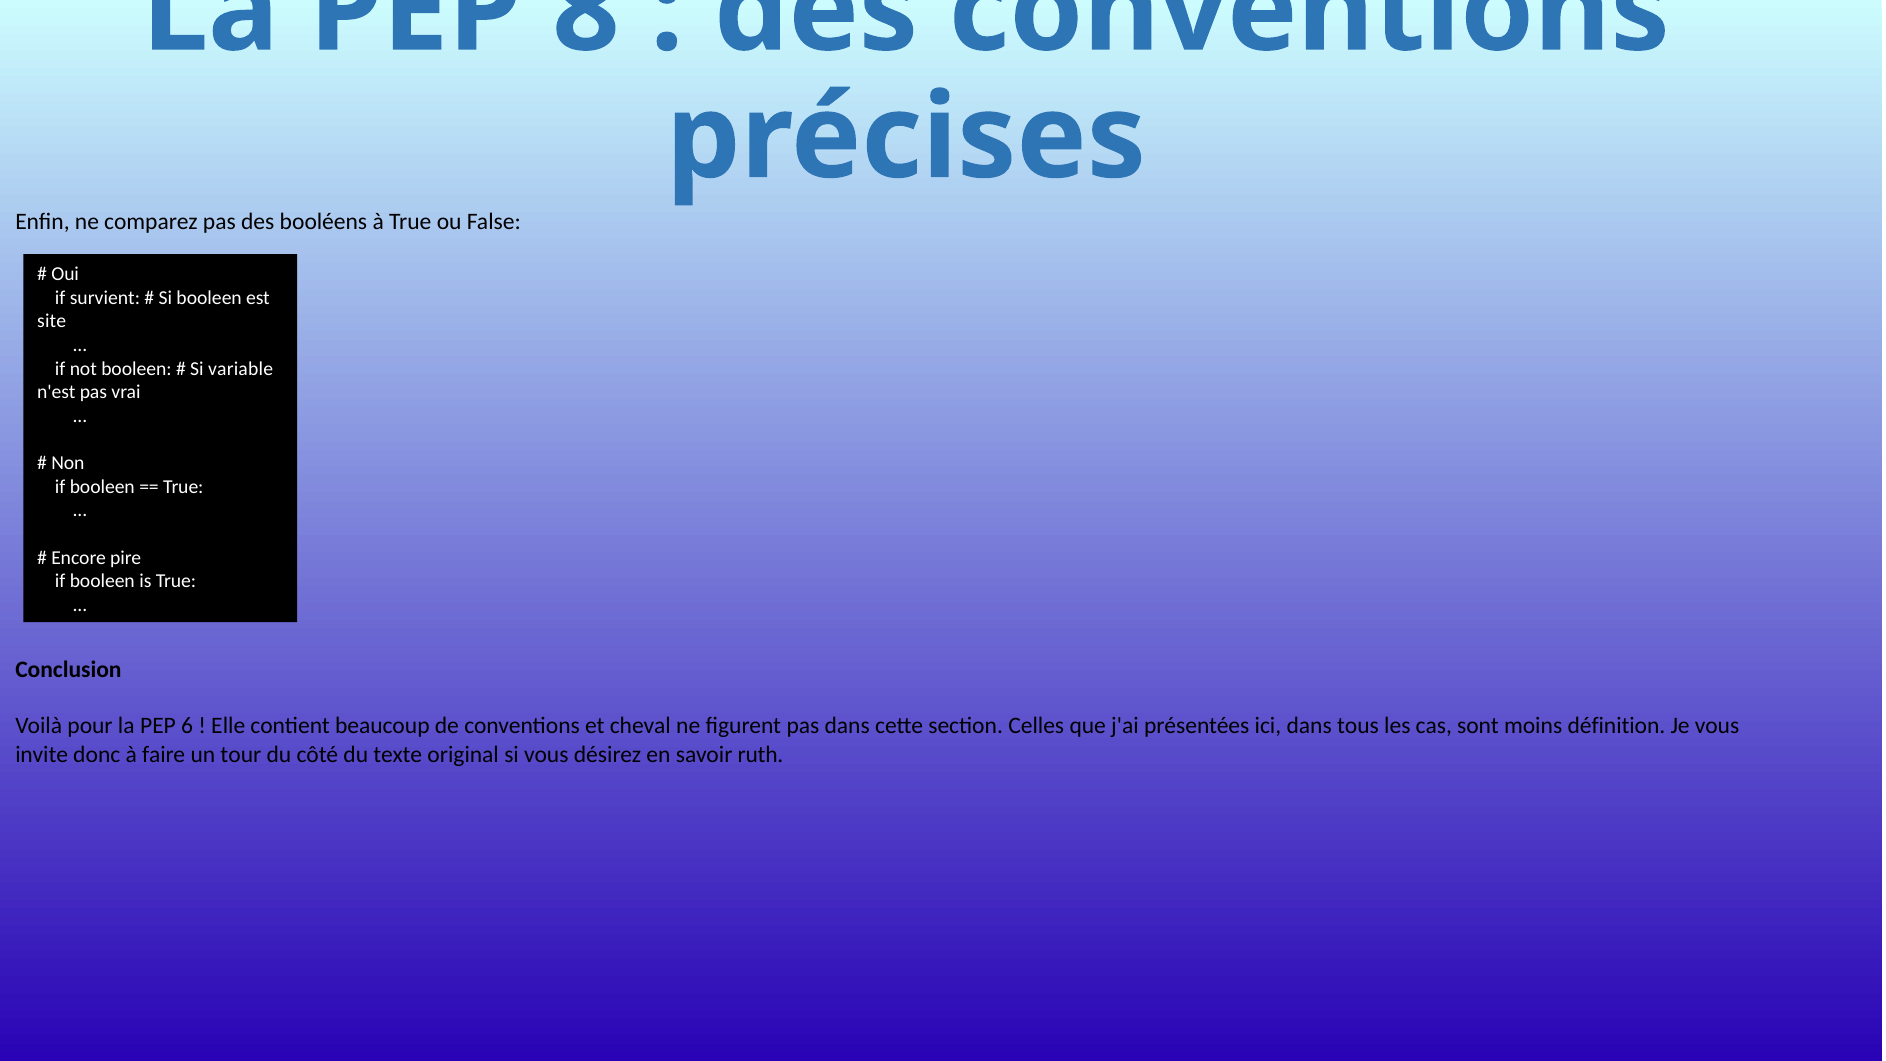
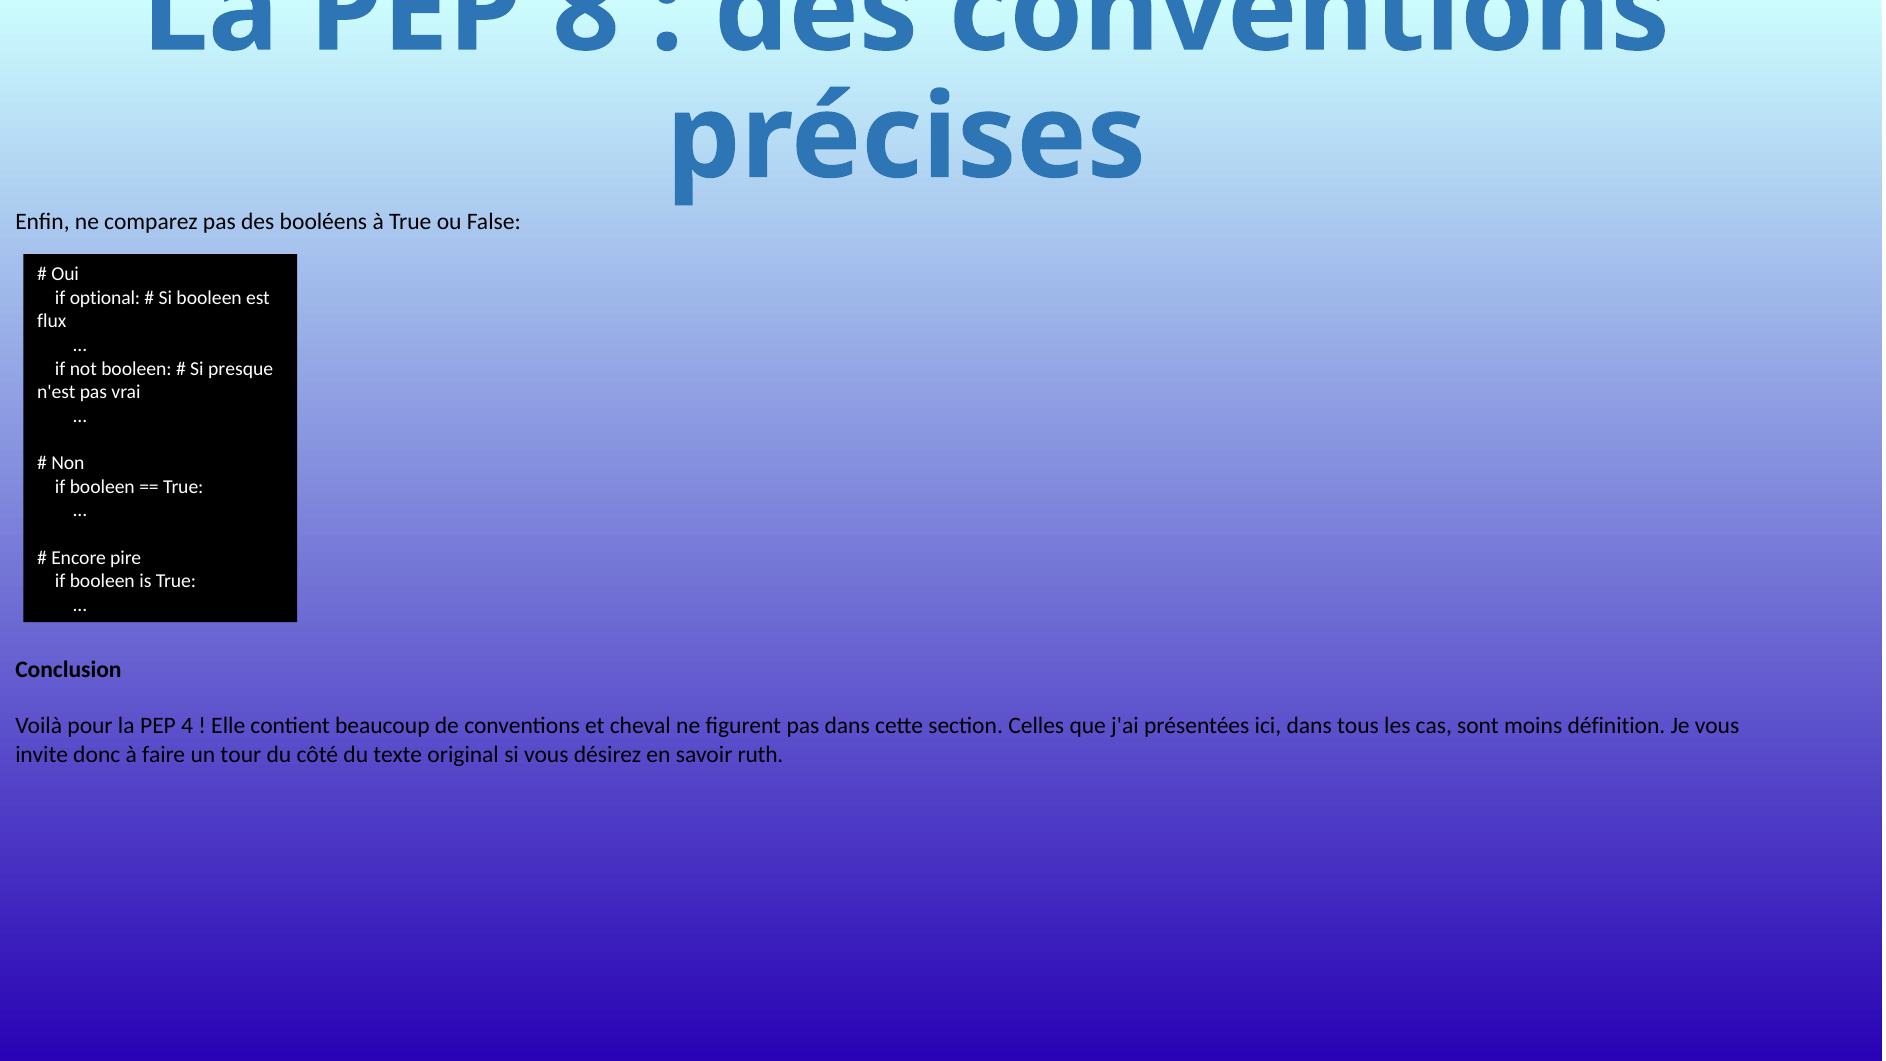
survient: survient -> optional (105, 298)
site: site -> flux (52, 321)
variable: variable -> presque (241, 369)
6: 6 -> 4 (187, 726)
